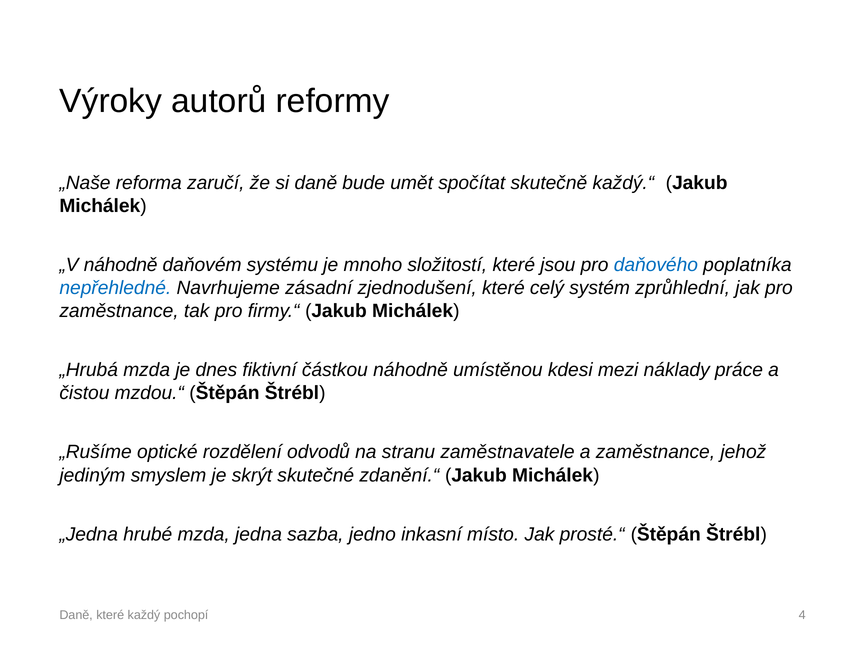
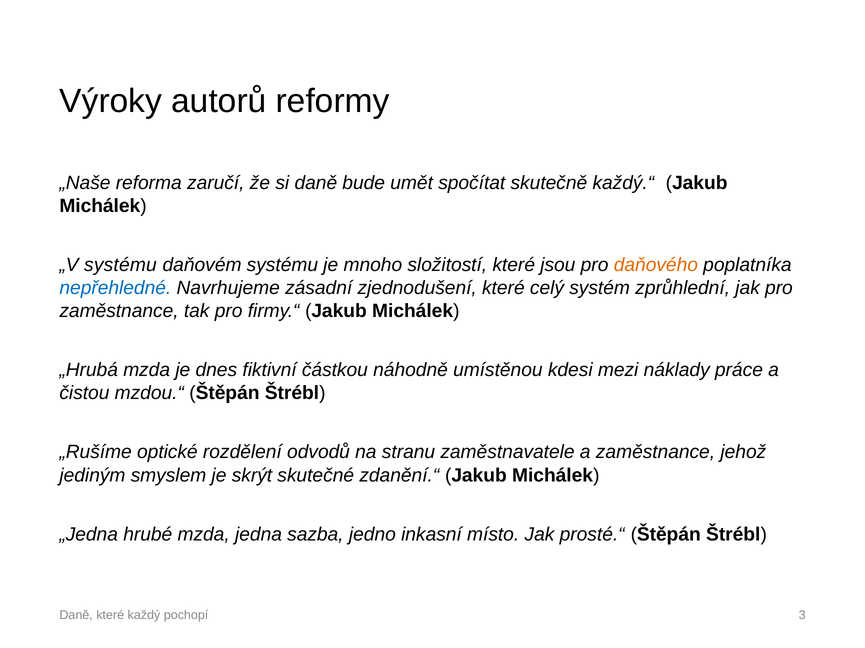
„V náhodně: náhodně -> systému (120, 265)
daňového colour: blue -> orange (656, 265)
4: 4 -> 3 (802, 616)
